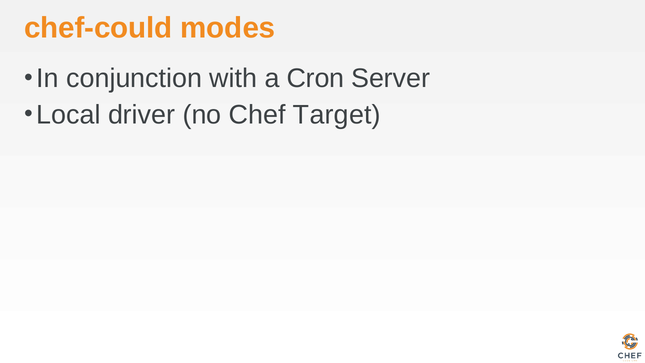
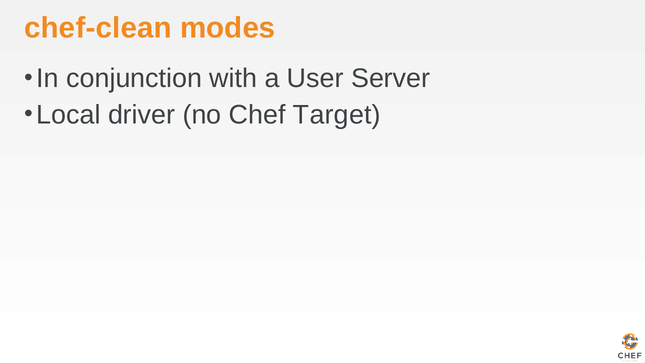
chef-could: chef-could -> chef-clean (98, 28)
Cron: Cron -> User (315, 78)
